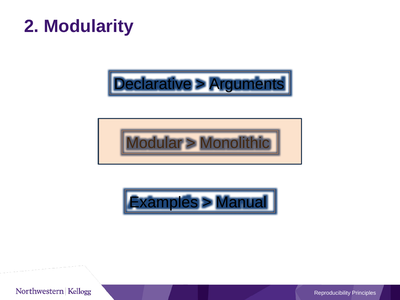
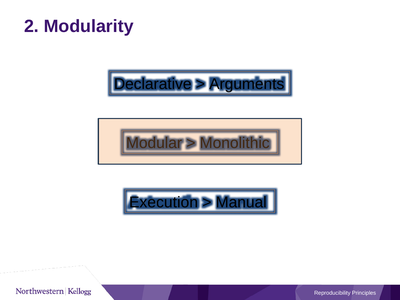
Examples: Examples -> Execution (164, 202)
